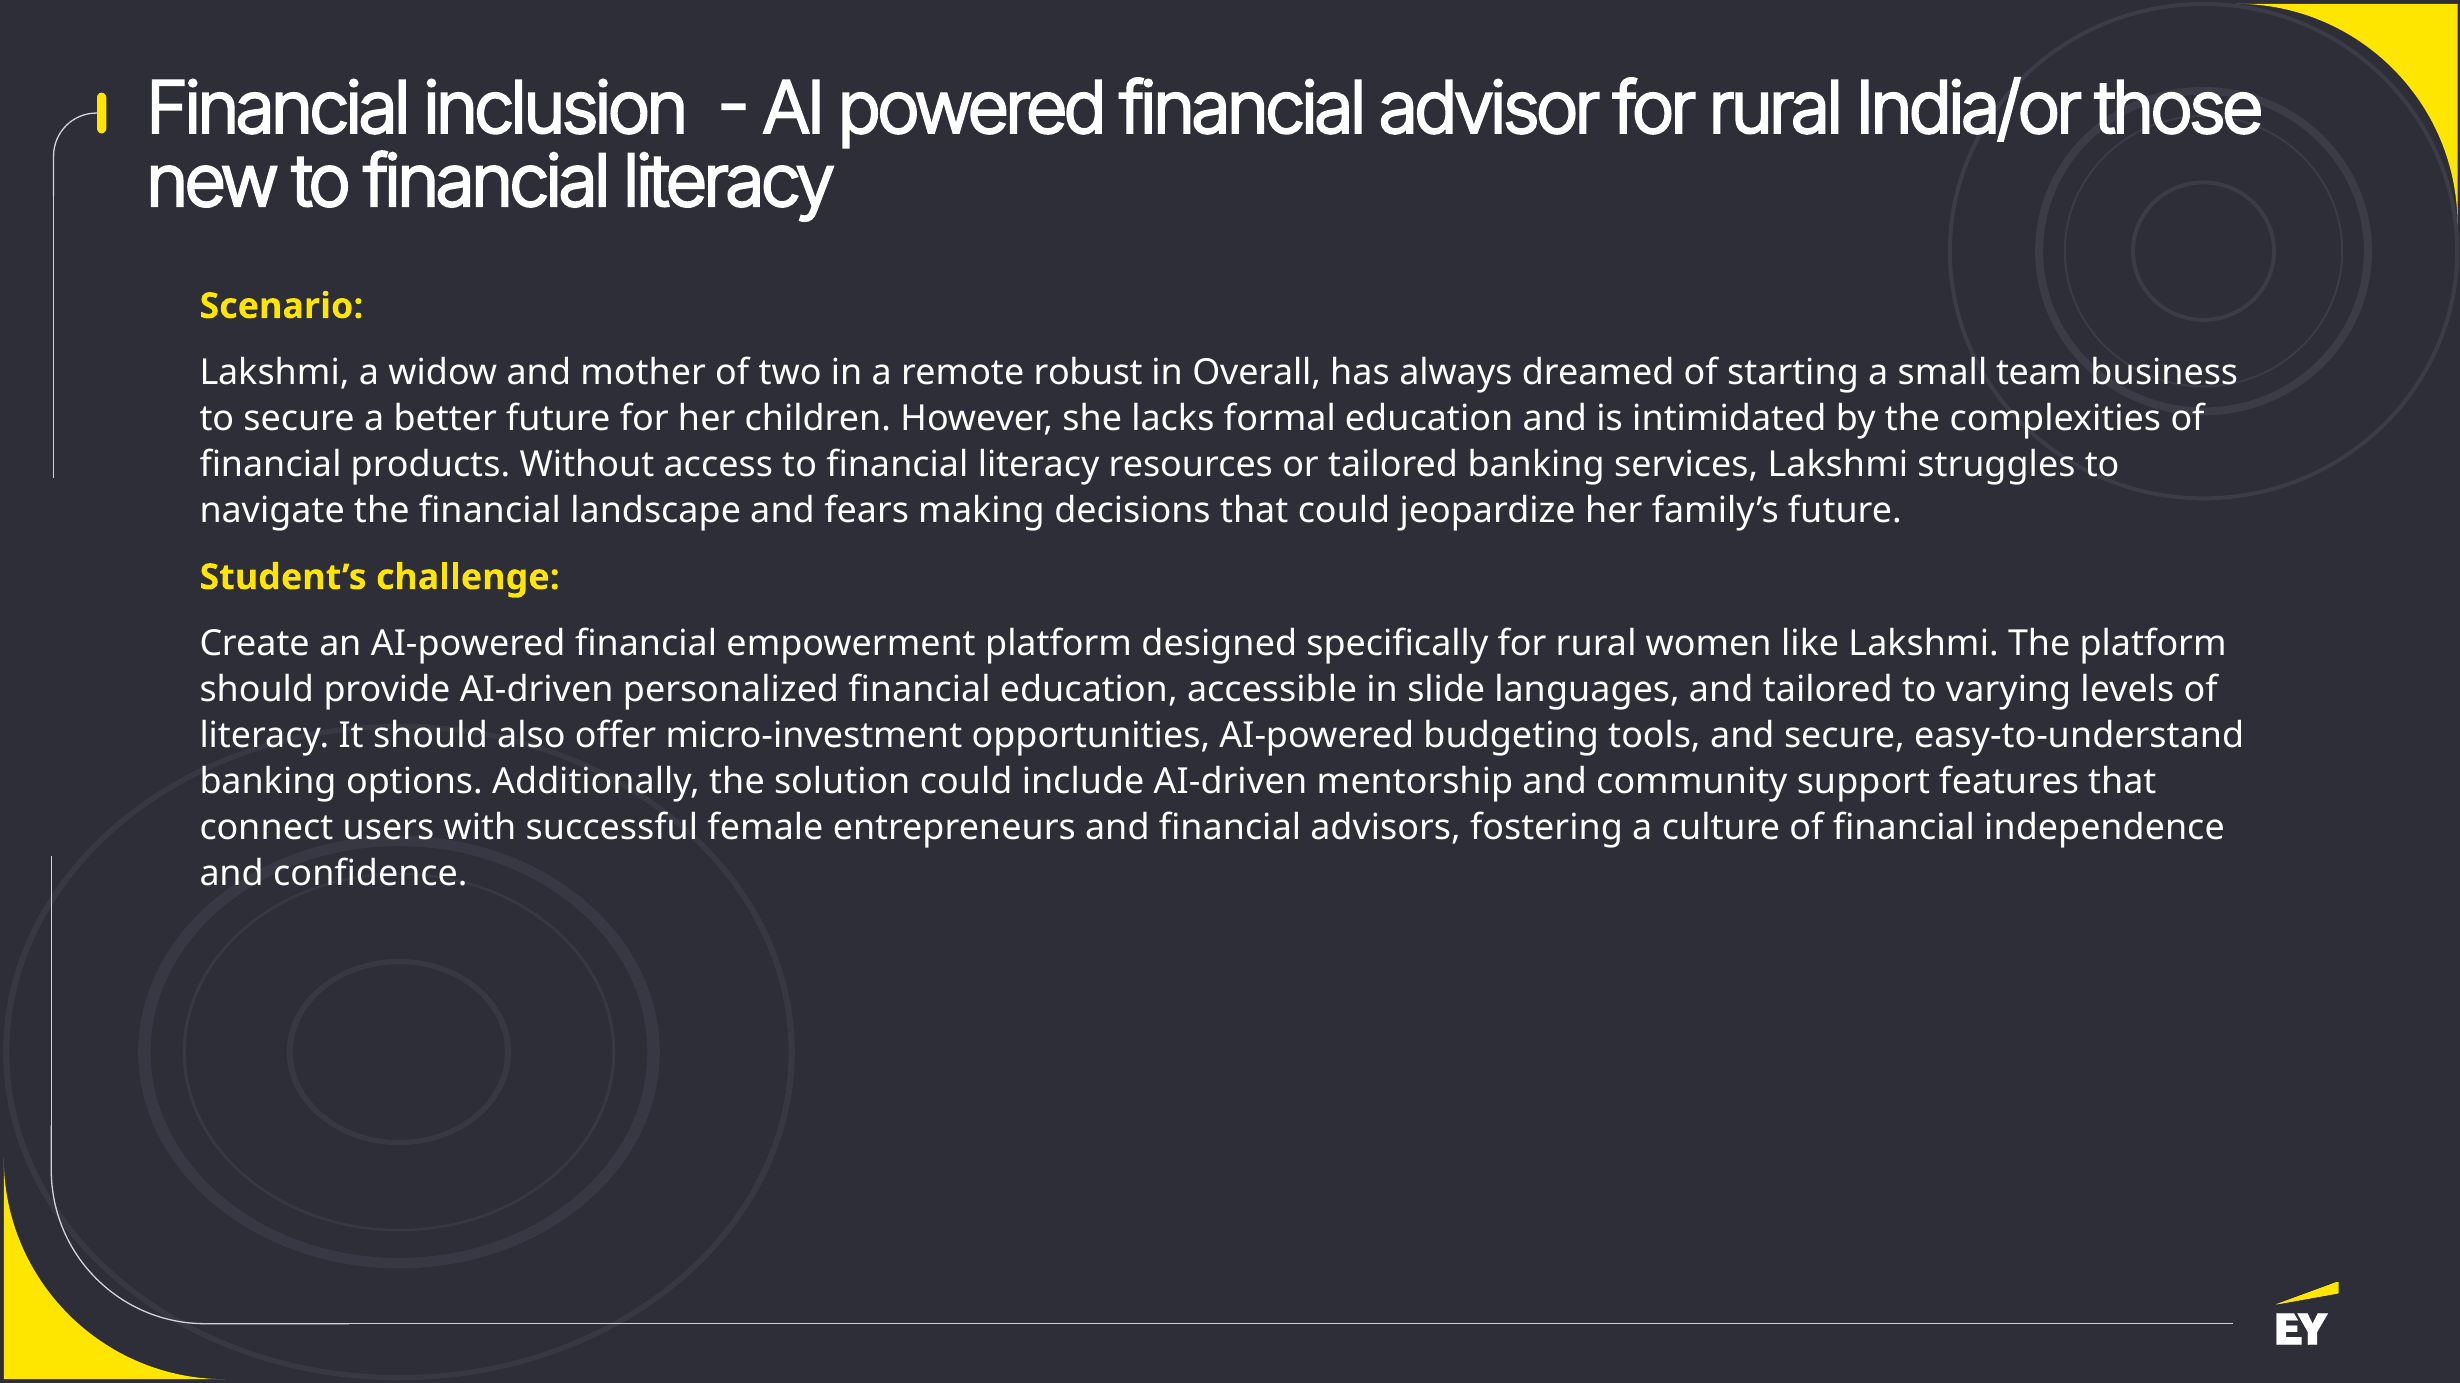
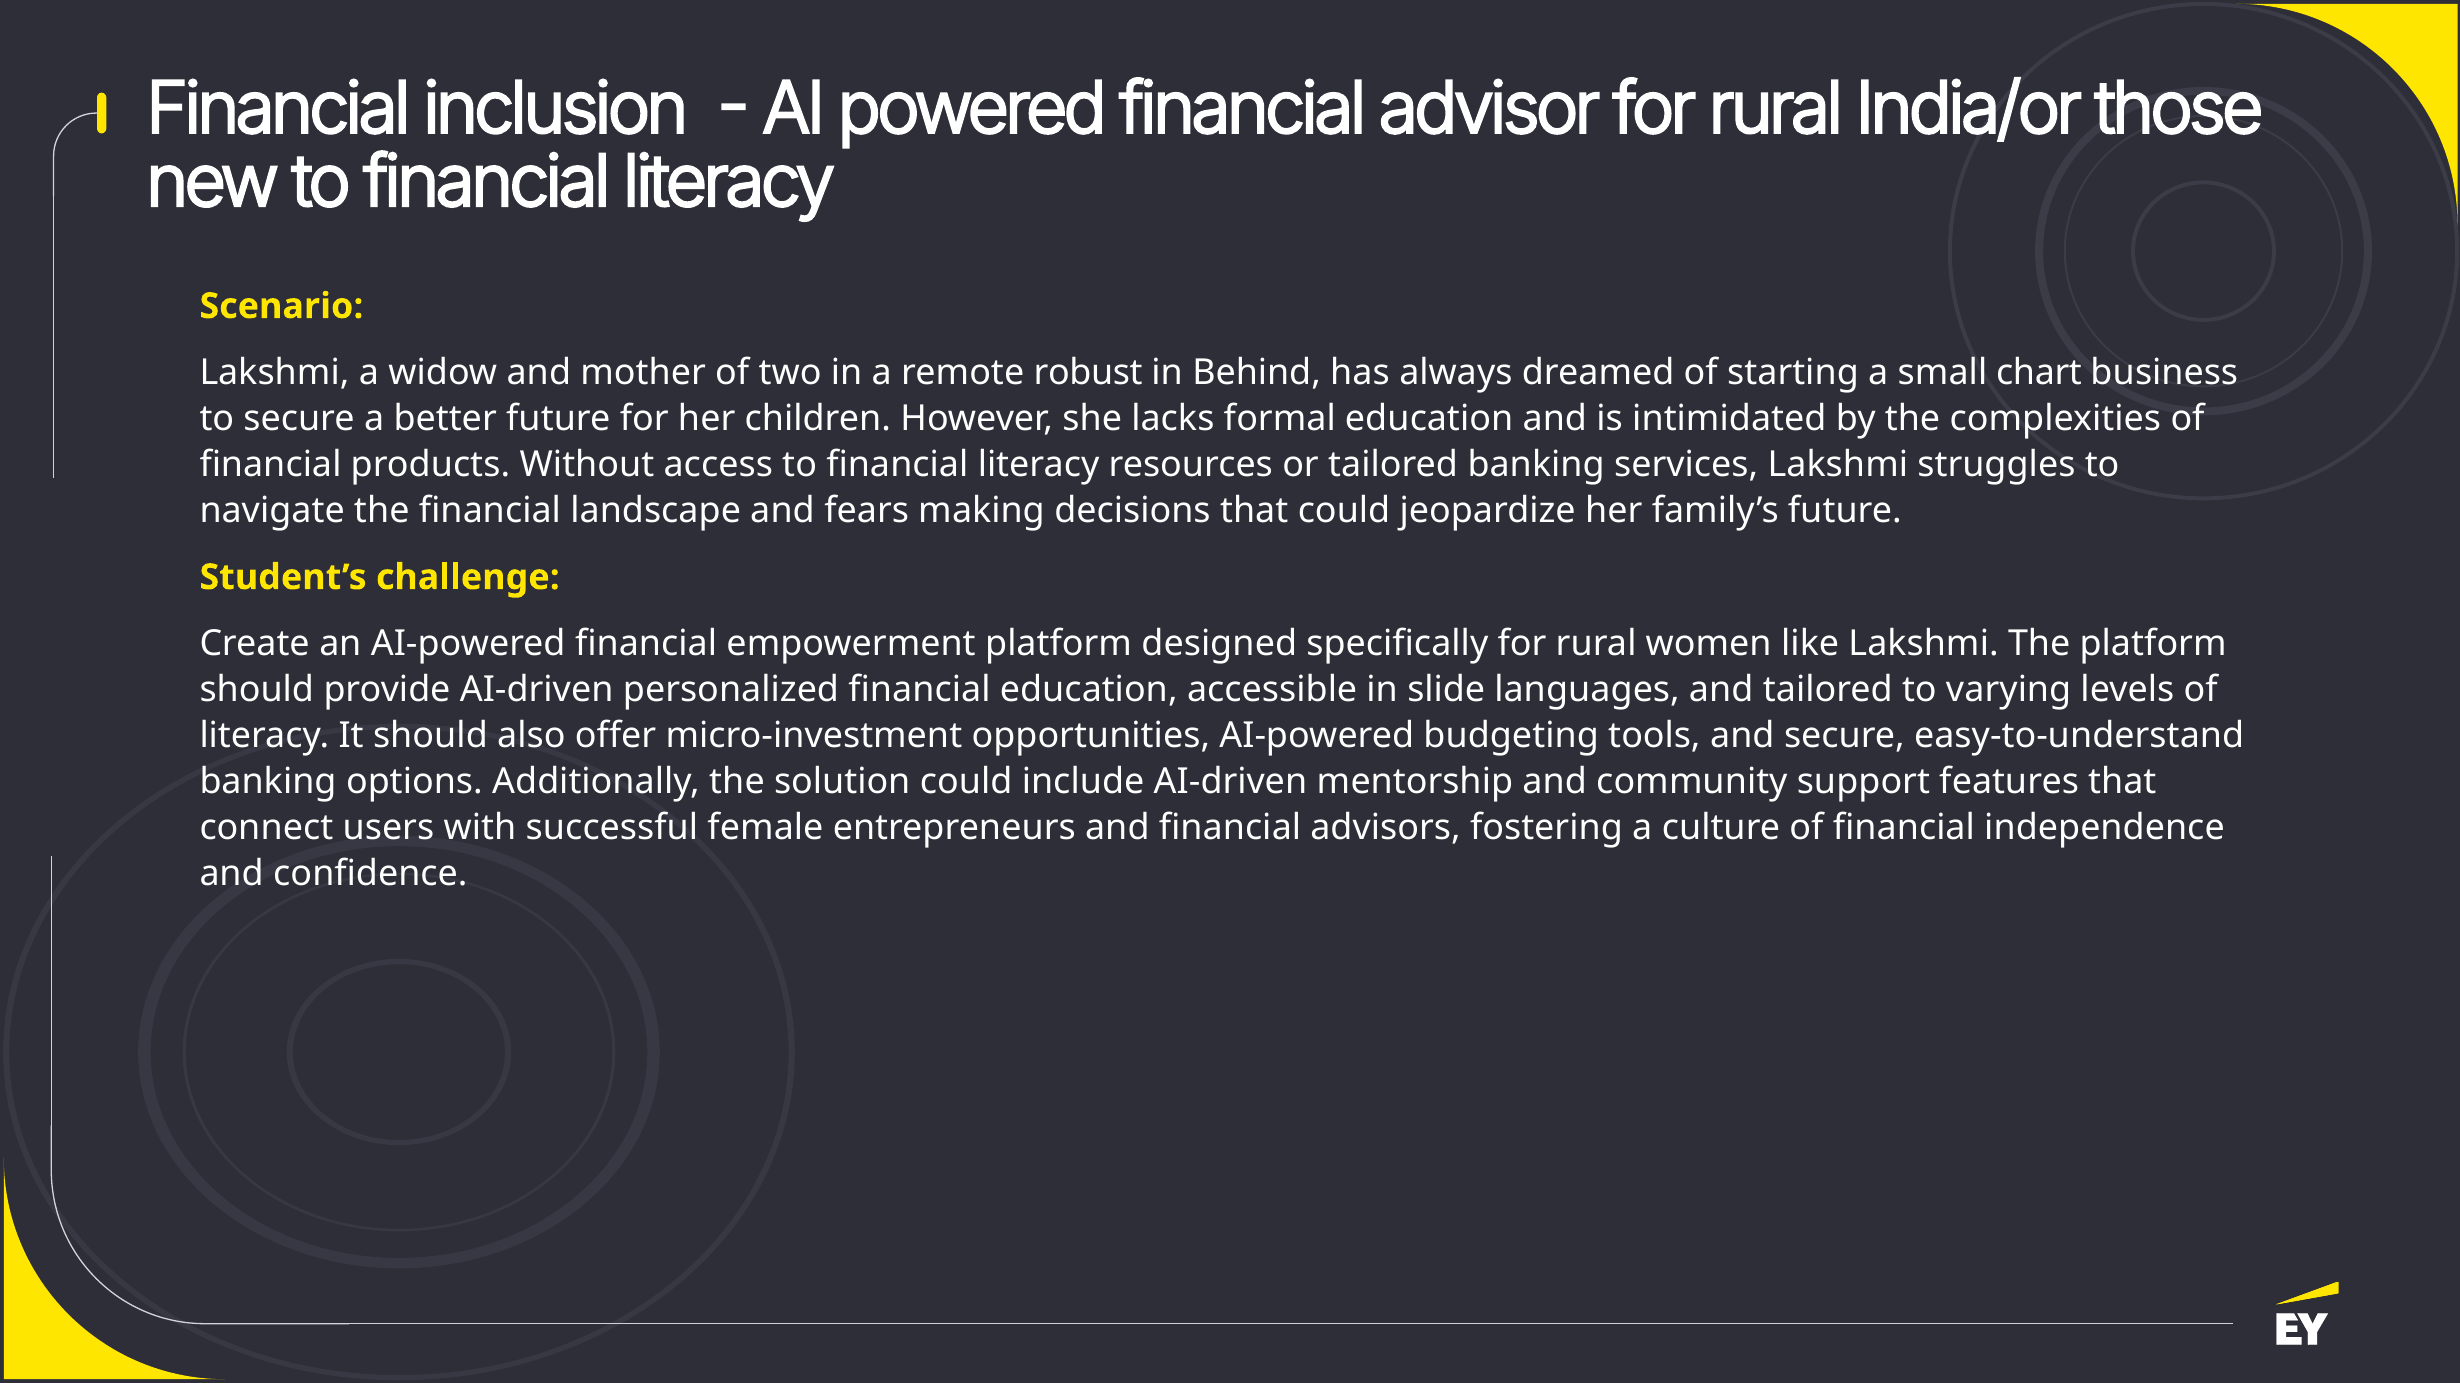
Overall: Overall -> Behind (1257, 373)
team: team -> chart (2039, 373)
